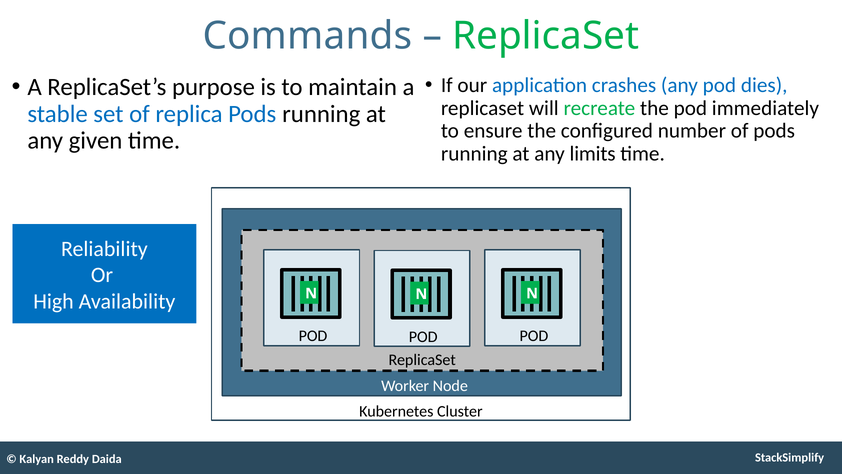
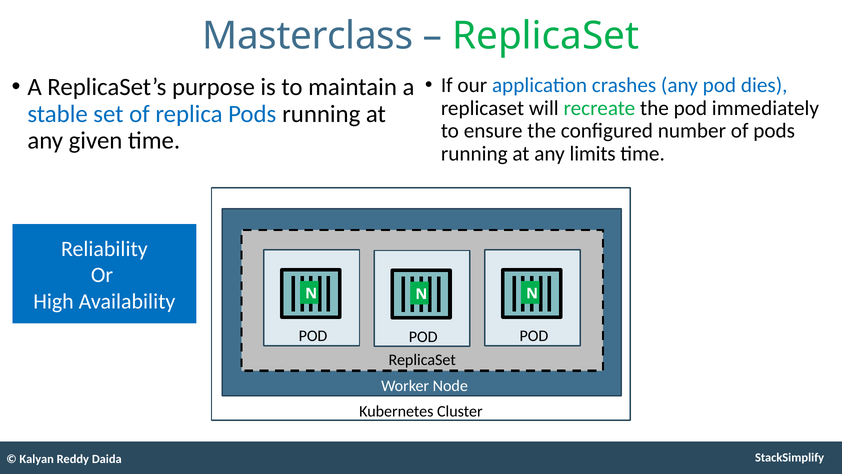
Commands: Commands -> Masterclass (308, 36)
